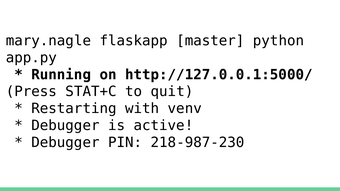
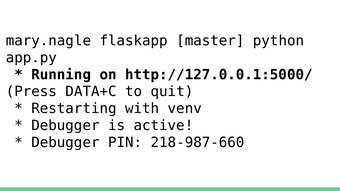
STAT+C: STAT+C -> DATA+C (91, 92)
218-987-230: 218-987-230 -> 218-987-660 (198, 143)
